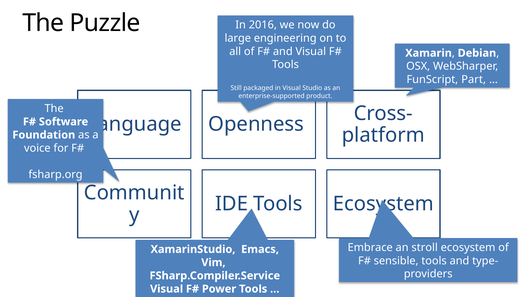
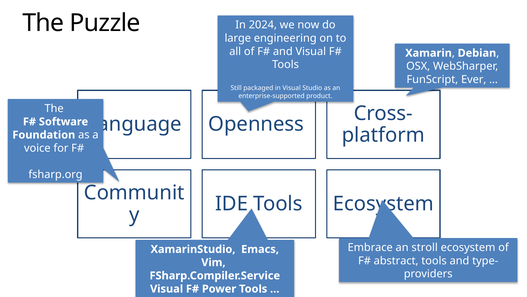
2016: 2016 -> 2024 (263, 25)
Part: Part -> Ever (474, 79)
sensible: sensible -> abstract (396, 260)
